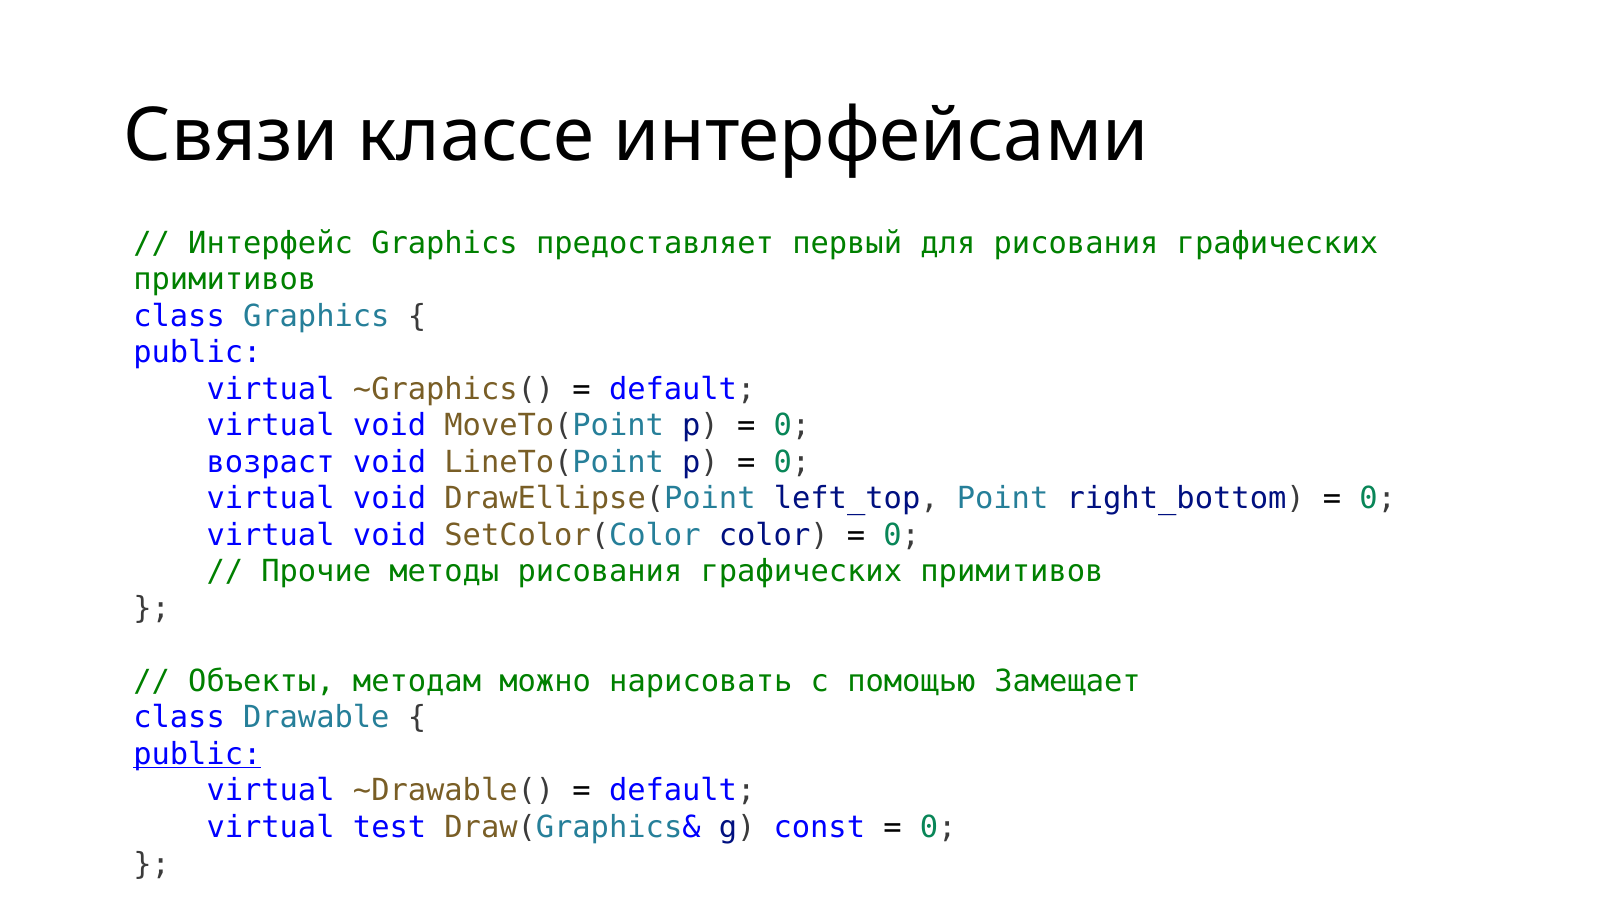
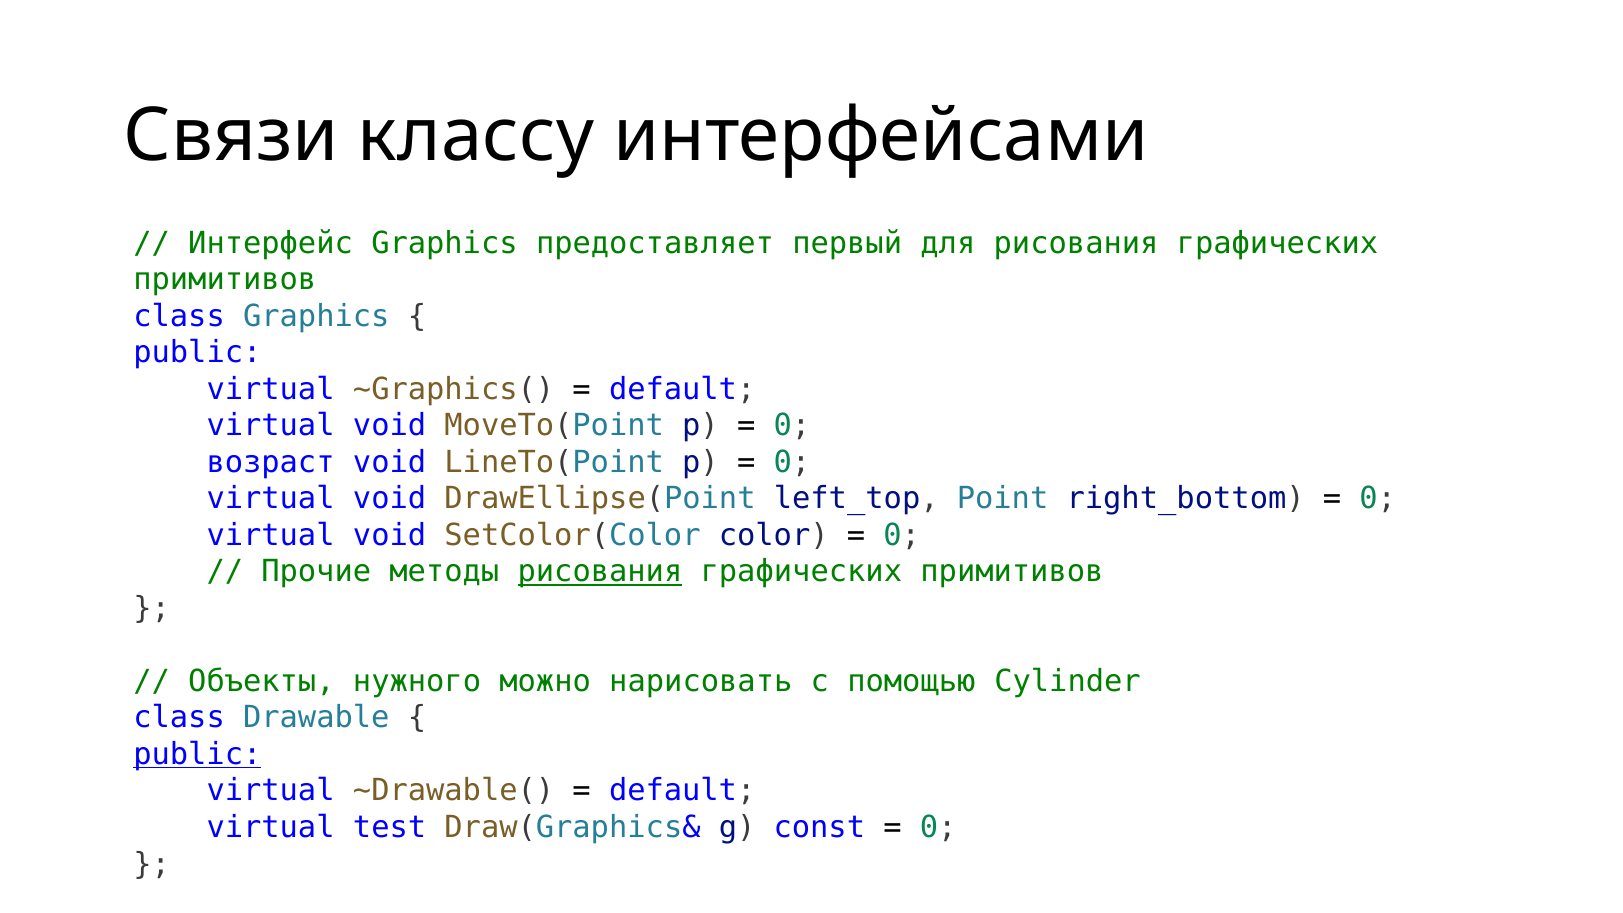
классе: классе -> классу (476, 136)
рисования underline: none -> present (600, 572)
методам: методам -> нужного (417, 681)
Замещает: Замещает -> Cylinder (1068, 681)
